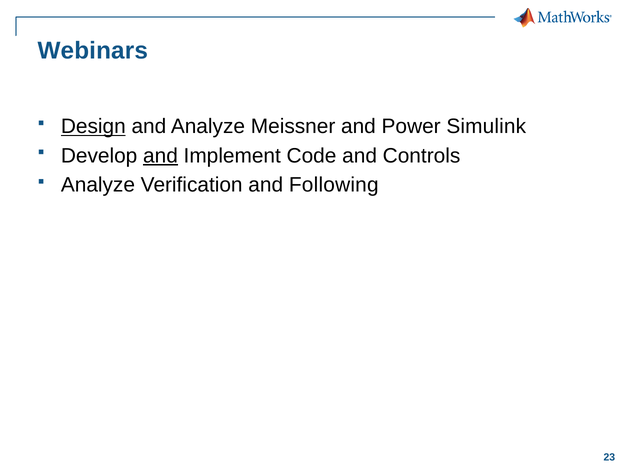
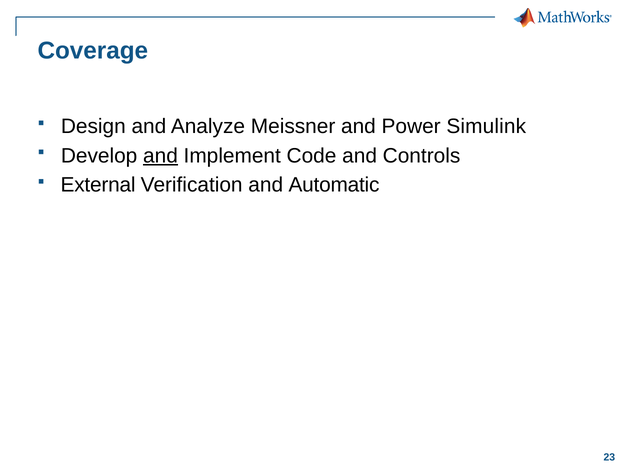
Webinars: Webinars -> Coverage (93, 51)
Design underline: present -> none (93, 126)
Analyze: Analyze -> External (98, 185)
Following: Following -> Automatic (334, 185)
